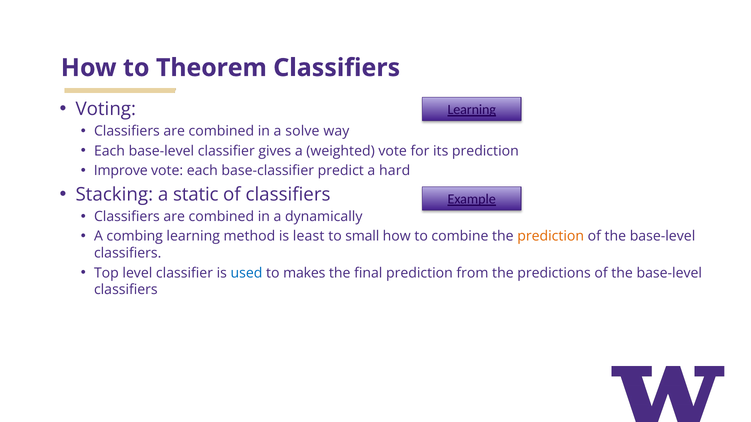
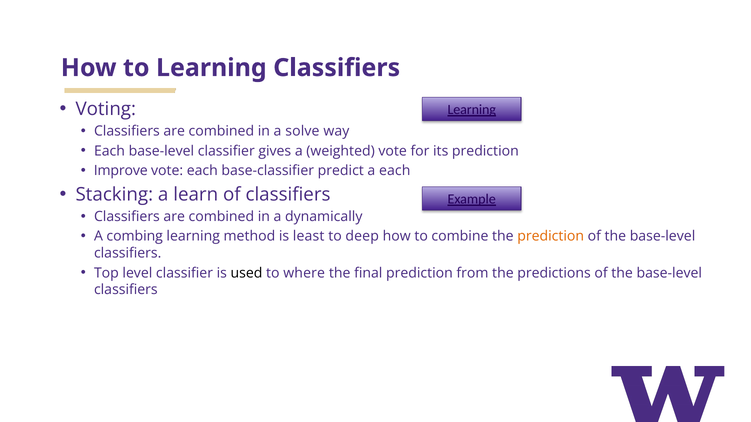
to Theorem: Theorem -> Learning (211, 68)
a hard: hard -> each (395, 171)
static: static -> learn (196, 195)
small: small -> deep (362, 237)
used colour: blue -> black (246, 273)
makes: makes -> where (304, 273)
